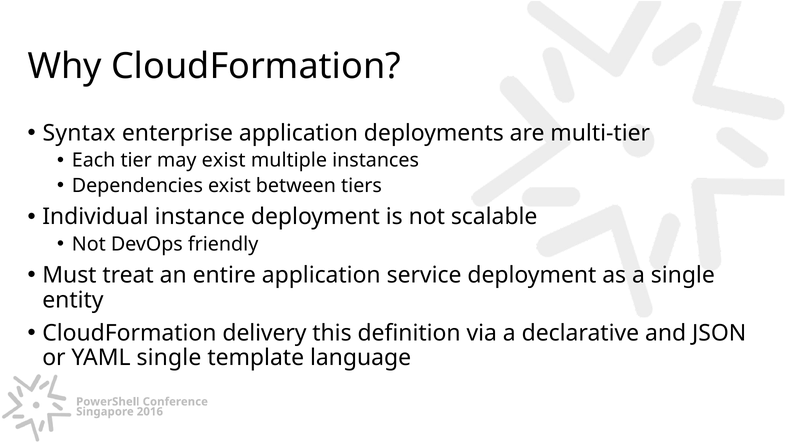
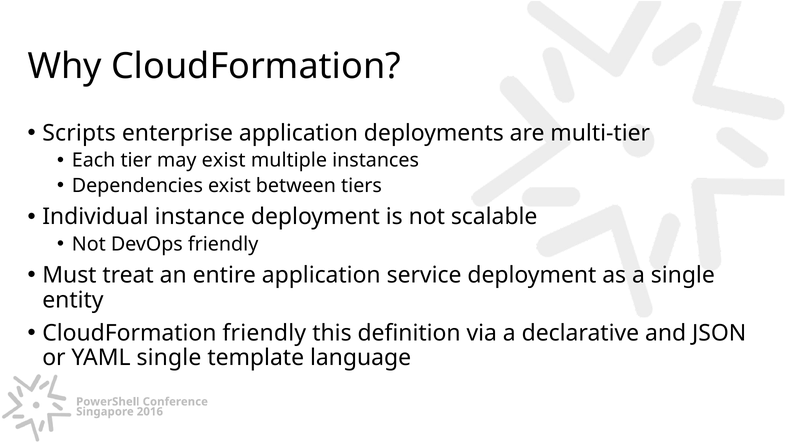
Syntax: Syntax -> Scripts (79, 133)
CloudFormation delivery: delivery -> friendly (264, 333)
